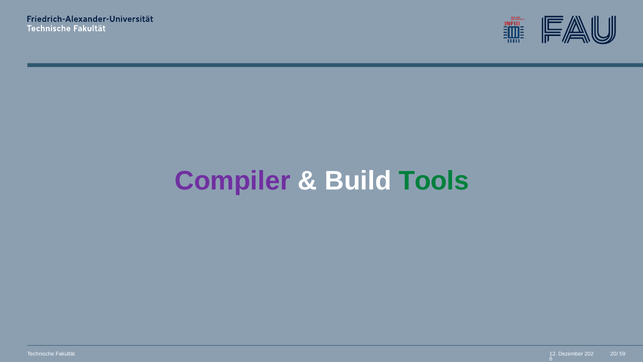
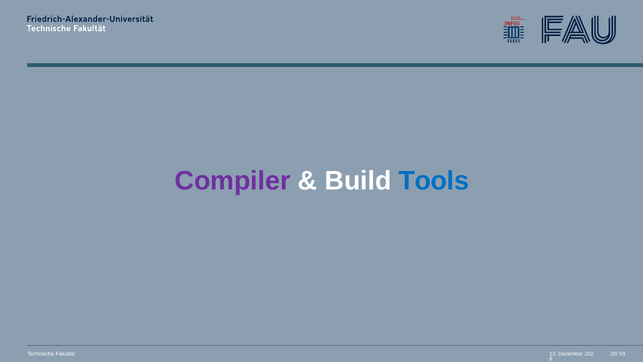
Tools colour: green -> blue (434, 181)
